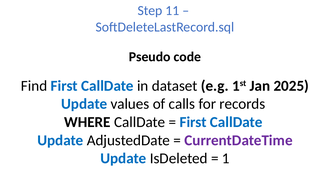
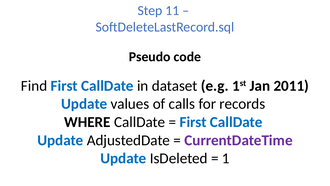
2025: 2025 -> 2011 (291, 86)
